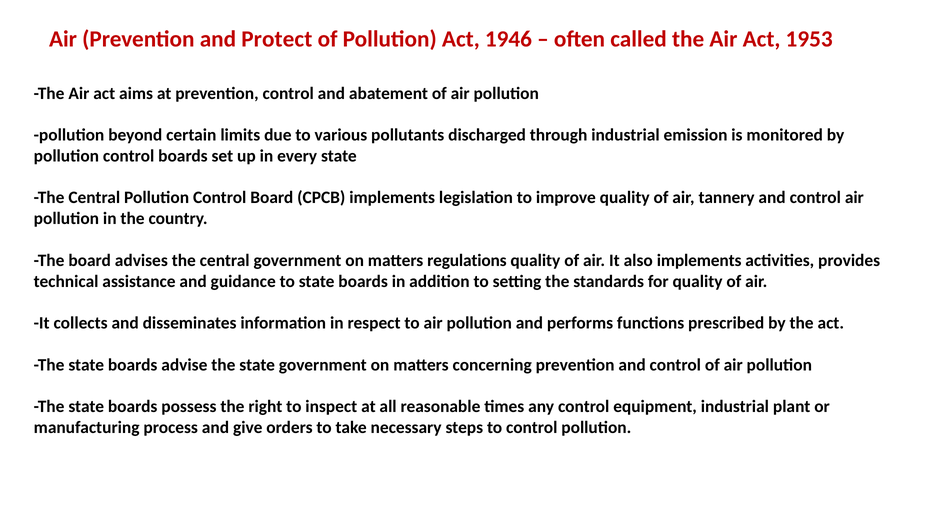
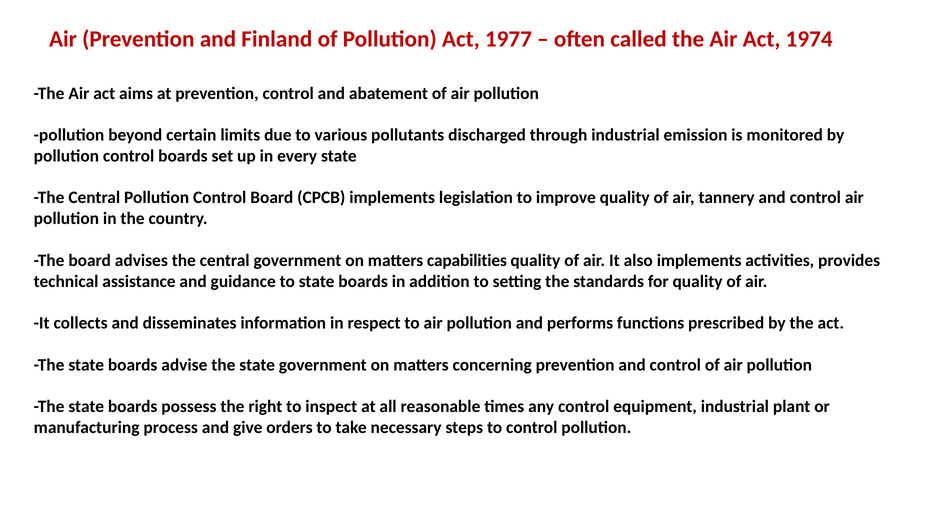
Protect: Protect -> Finland (277, 39)
1946: 1946 -> 1977 (508, 39)
1953: 1953 -> 1974 (809, 39)
regulations: regulations -> capabilities (467, 260)
